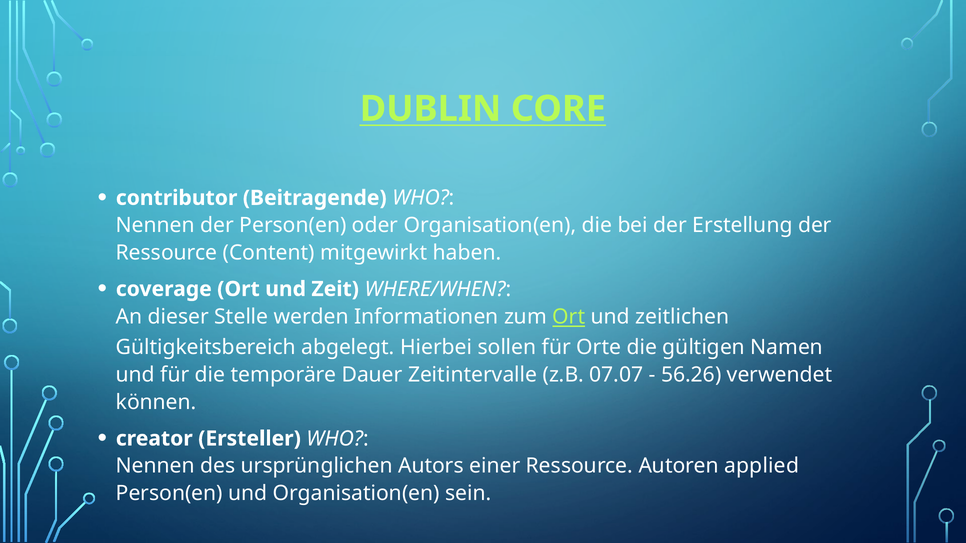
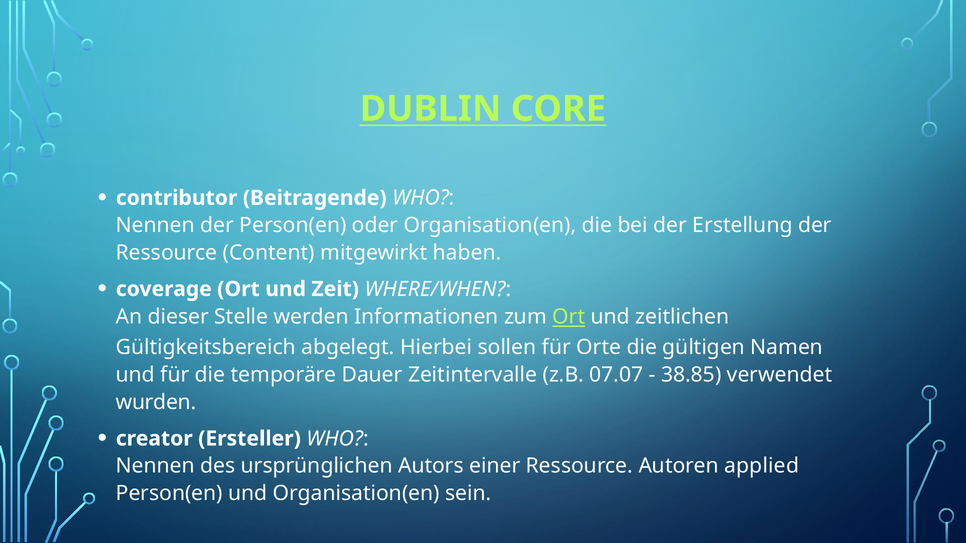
56.26: 56.26 -> 38.85 (691, 375)
können: können -> wurden (156, 402)
